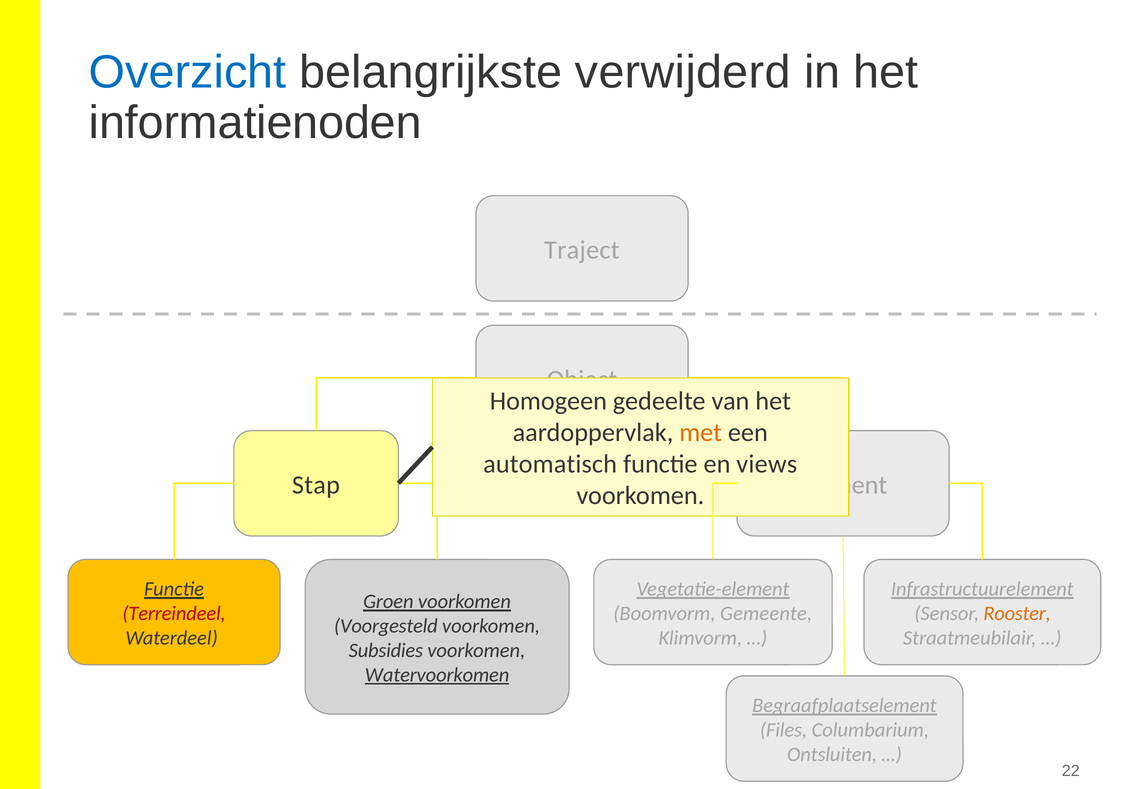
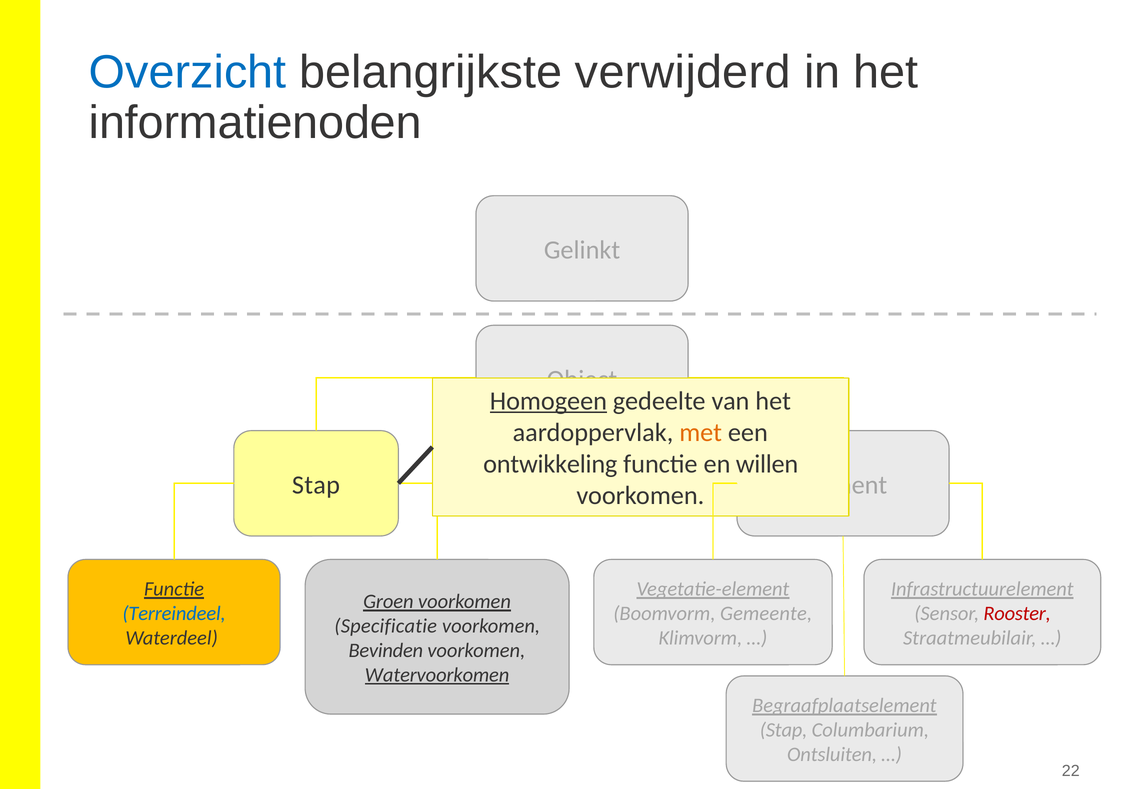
Traject: Traject -> Gelinkt (582, 250)
Homogeen underline: none -> present (548, 401)
automatisch: automatisch -> ontwikkeling (550, 464)
views: views -> willen (767, 464)
Terreindeel colour: red -> blue (174, 614)
Rooster colour: orange -> red (1017, 614)
Voorgesteld: Voorgesteld -> Specificatie (386, 626)
Subsidies: Subsidies -> Bevinden (386, 651)
Files: Files -> Stap (784, 730)
